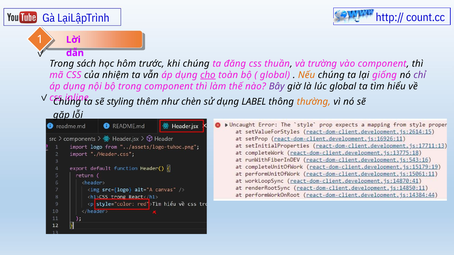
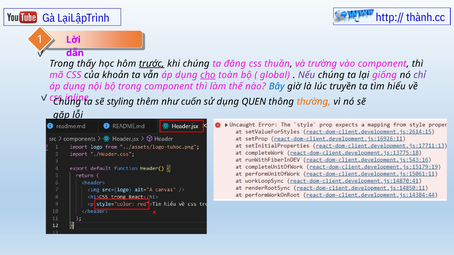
count.cc: count.cc -> thành.cc (426, 17)
sách: sách -> thấy (86, 64)
trước underline: none -> present (152, 64)
nhiệm: nhiệm -> khoản (116, 75)
Nếu colour: orange -> purple (307, 75)
Bây colour: purple -> blue (277, 87)
lúc global: global -> truyền (343, 87)
chèn: chèn -> cuốn (191, 102)
LABEL: LABEL -> QUEN (254, 102)
